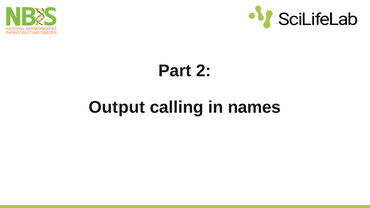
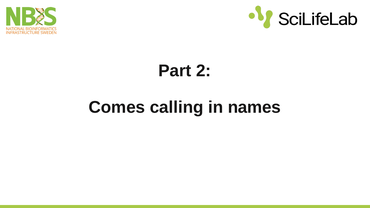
Output: Output -> Comes (117, 107)
